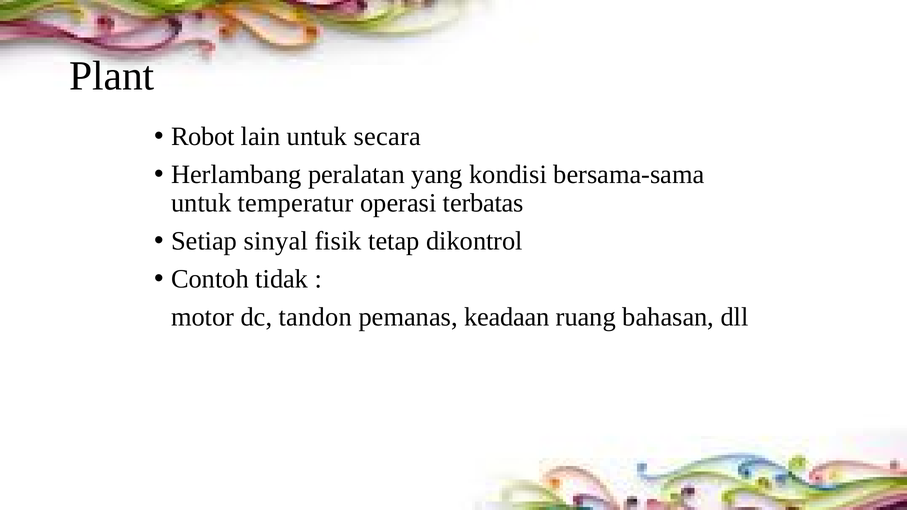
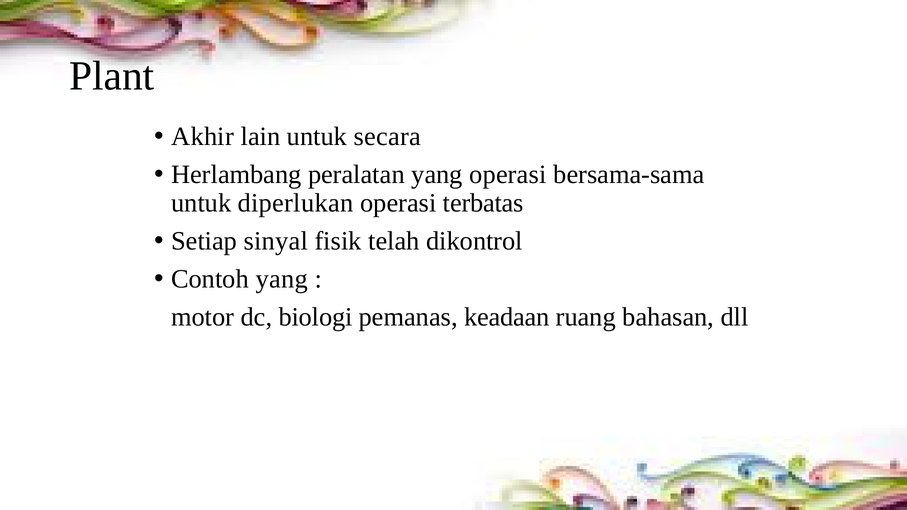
Robot: Robot -> Akhir (203, 137)
yang kondisi: kondisi -> operasi (508, 175)
temperatur: temperatur -> diperlukan (296, 203)
tetap: tetap -> telah (394, 241)
Contoh tidak: tidak -> yang (282, 279)
tandon: tandon -> biologi (316, 317)
